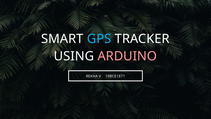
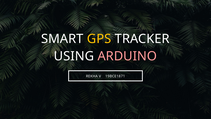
GPS colour: light blue -> yellow (99, 39)
